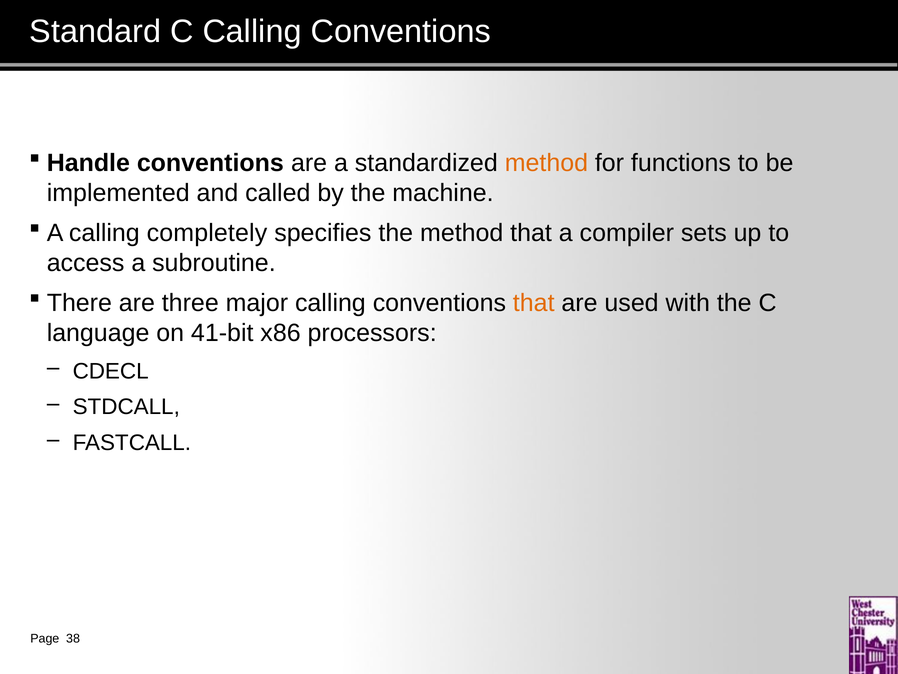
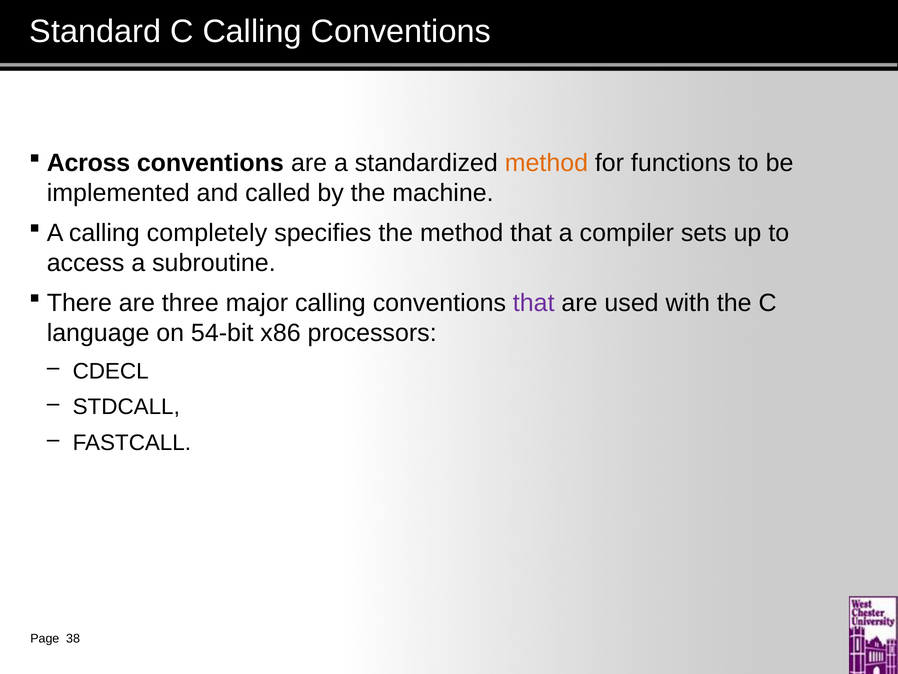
Handle: Handle -> Across (88, 163)
that colour: orange -> purple (534, 303)
41-bit: 41-bit -> 54-bit (222, 333)
